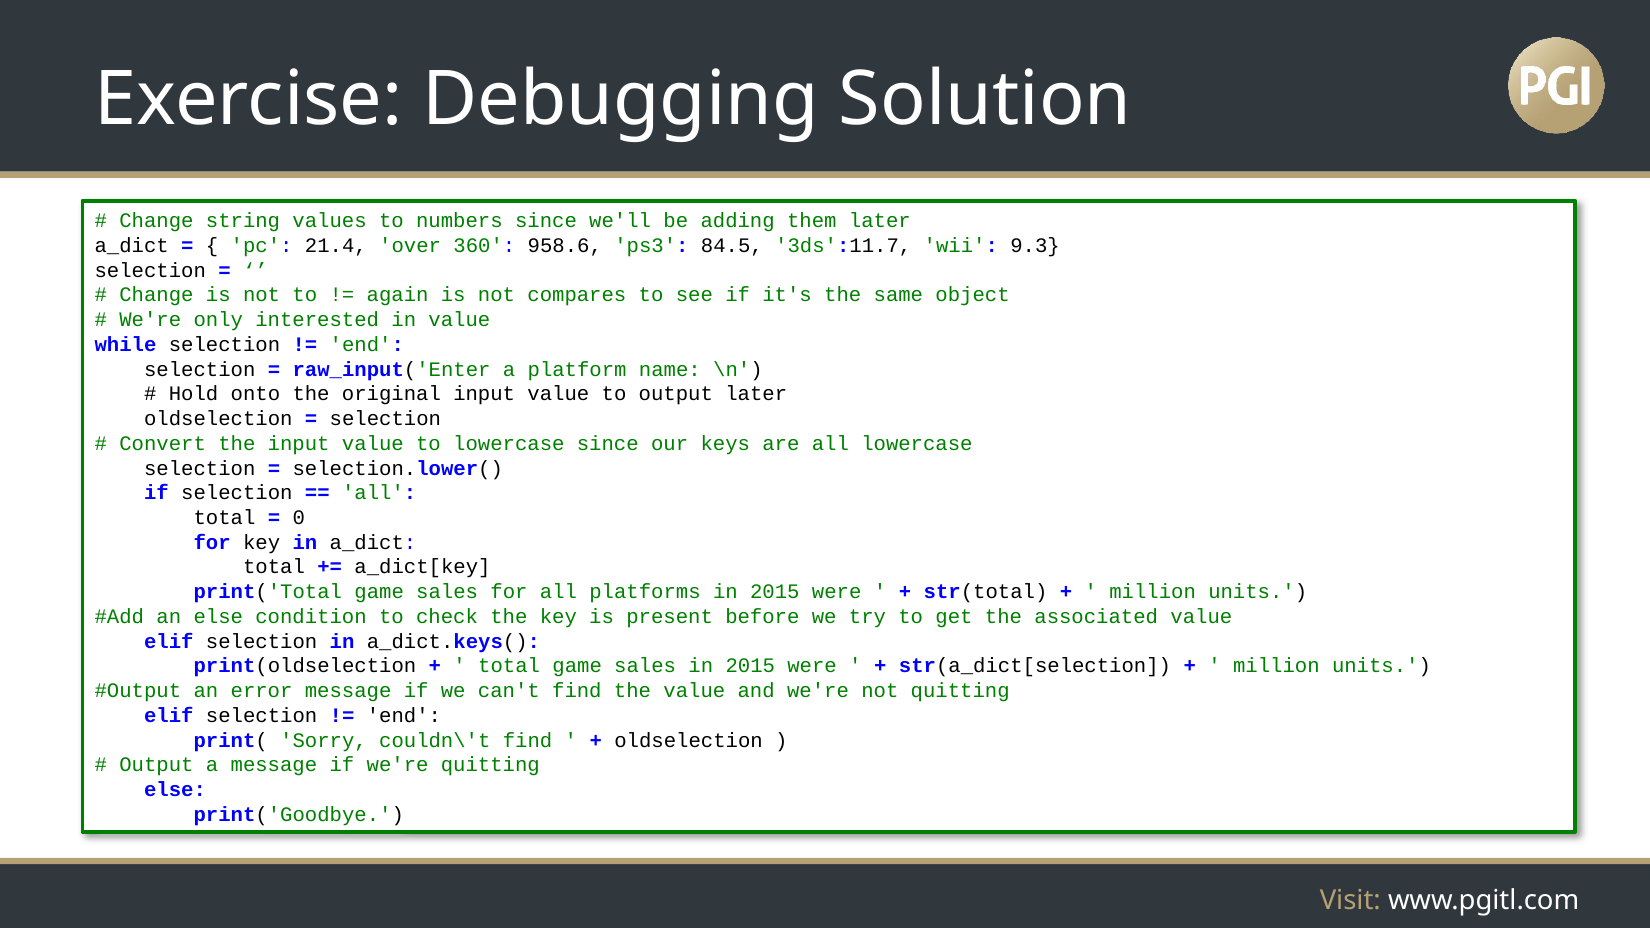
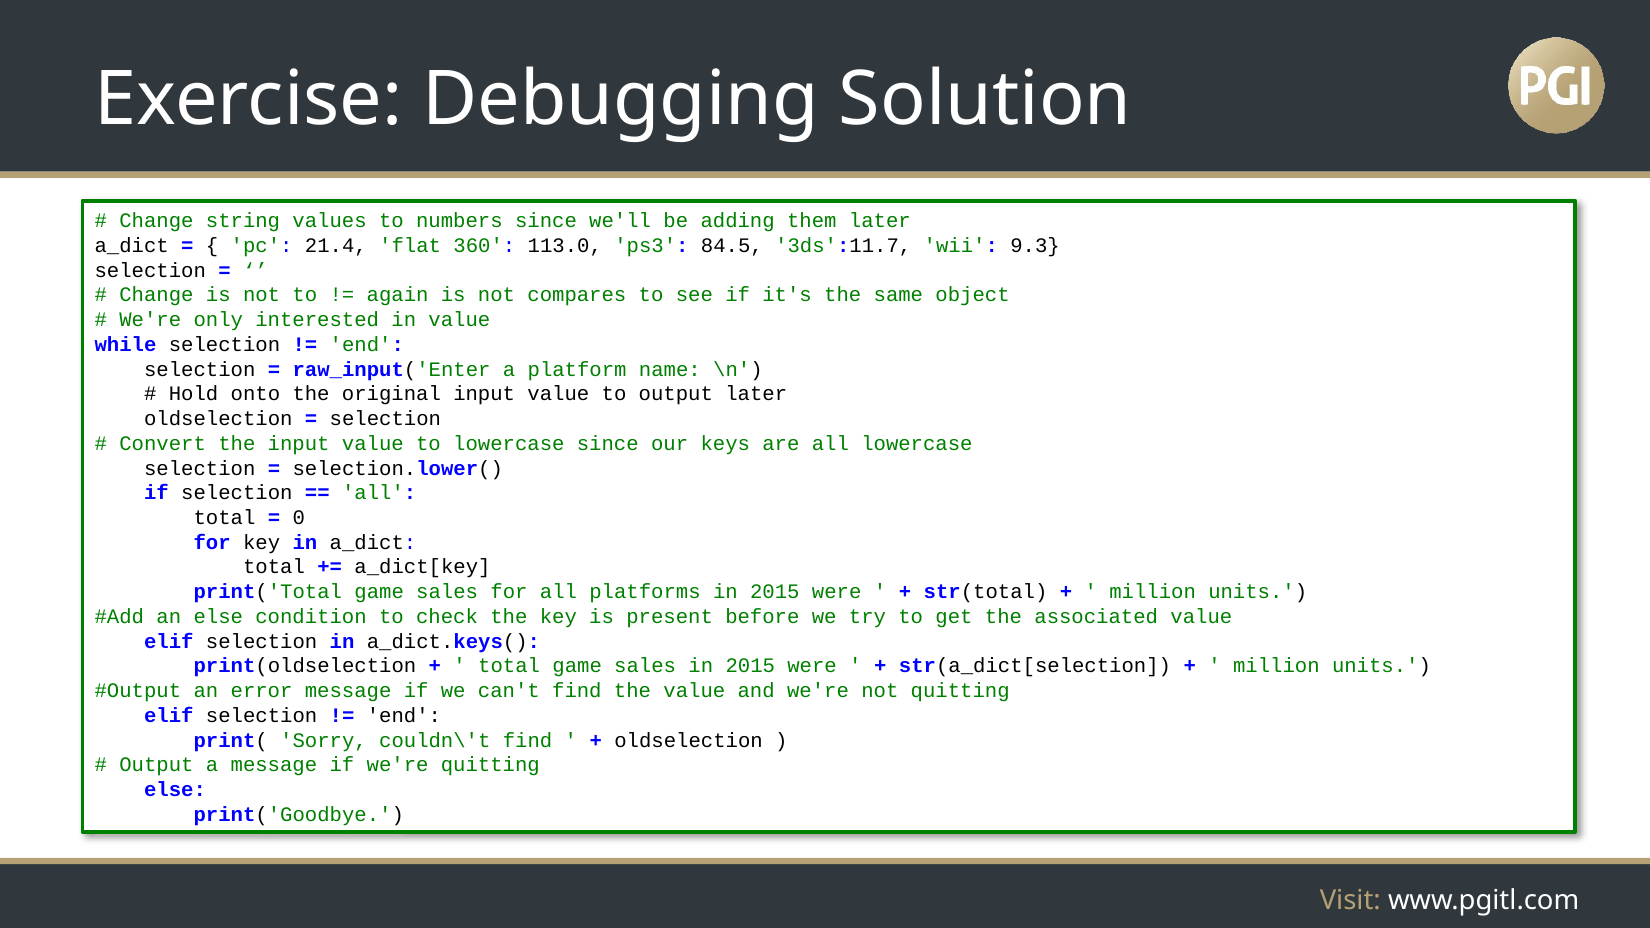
over: over -> flat (410, 246)
958.6: 958.6 -> 113.0 (565, 246)
